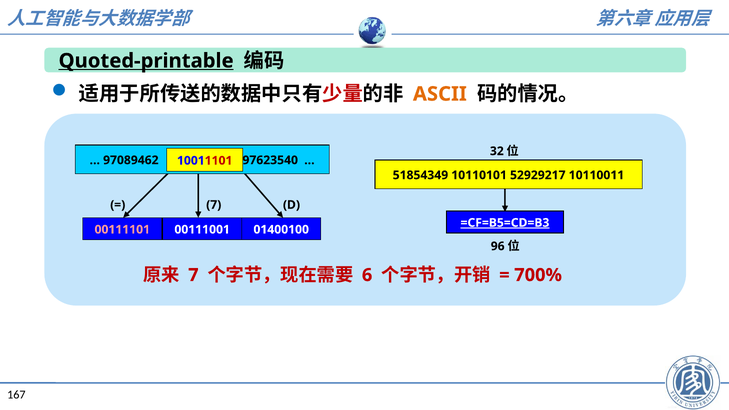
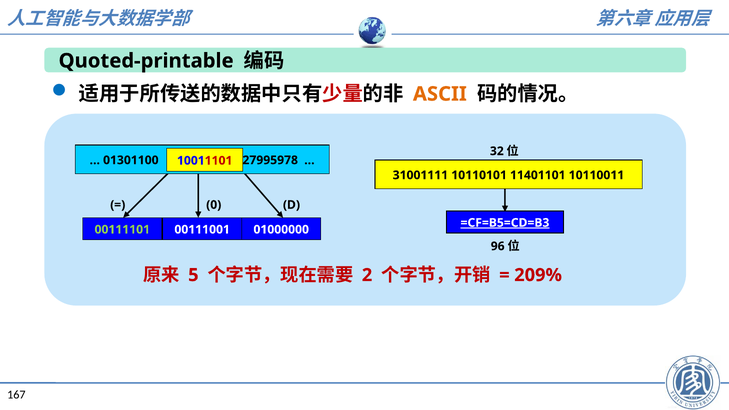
Quoted-printable underline: present -> none (146, 61)
97089462: 97089462 -> 01301100 (131, 160)
97623540: 97623540 -> 27995978 (270, 160)
51854349: 51854349 -> 31001111 (420, 175)
52929217: 52929217 -> 11401101 (538, 175)
7: 7 -> 0 (214, 205)
00111101 colour: pink -> light green (122, 230)
01400100: 01400100 -> 01000000 (281, 230)
7: 7 -> 5 (193, 275)
6: 6 -> 2 (367, 275)
700%: 700% -> 209% (538, 275)
